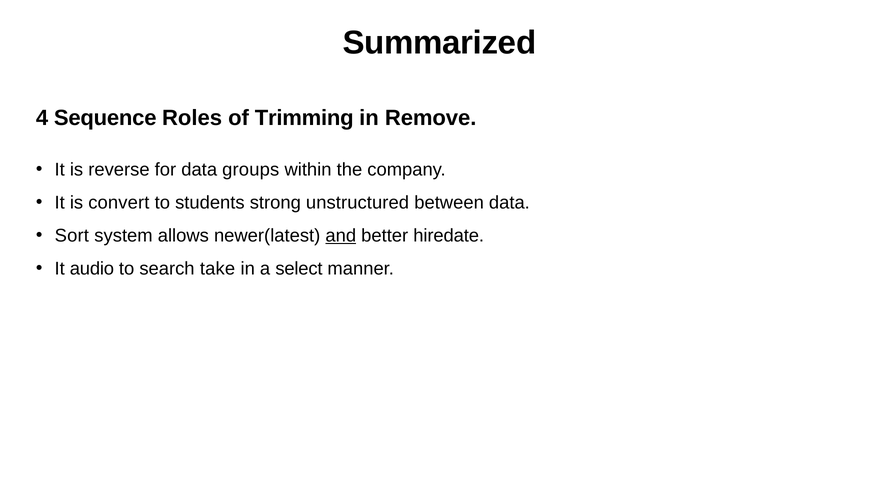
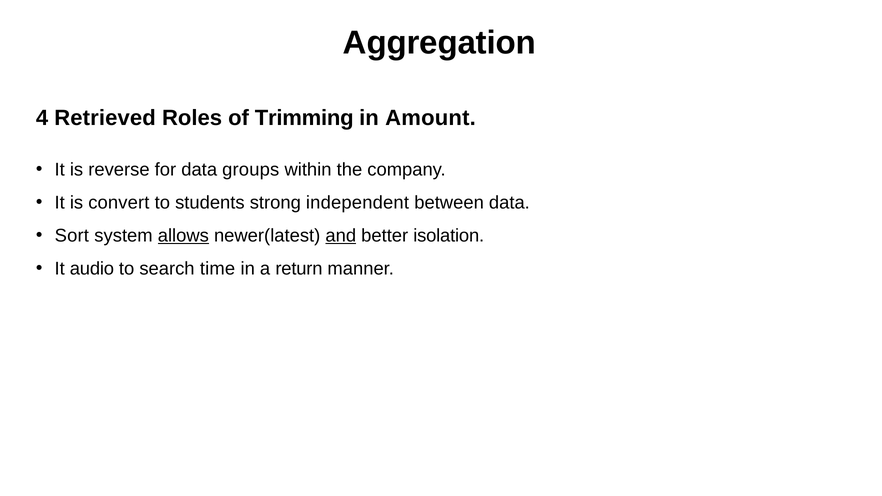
Summarized: Summarized -> Aggregation (439, 43)
Sequence: Sequence -> Retrieved (105, 118)
Remove: Remove -> Amount (430, 118)
unstructured: unstructured -> independent (357, 203)
allows underline: none -> present (183, 236)
hiredate: hiredate -> isolation (449, 236)
take: take -> time (218, 269)
select: select -> return (299, 269)
